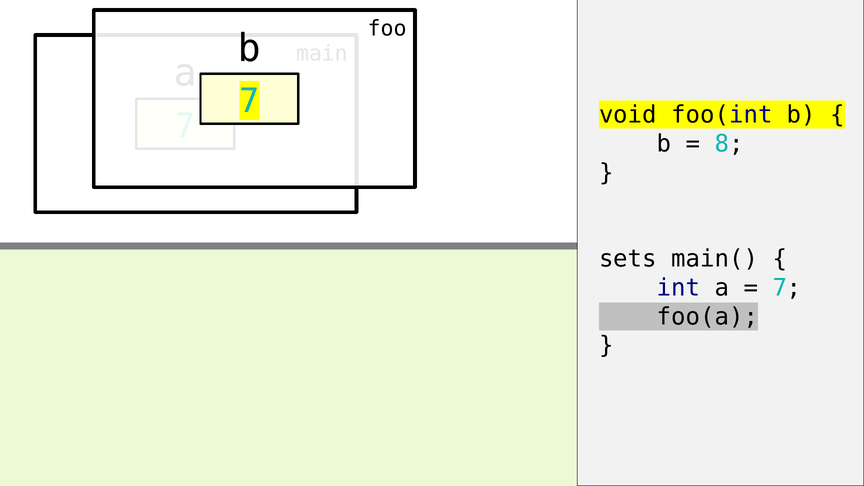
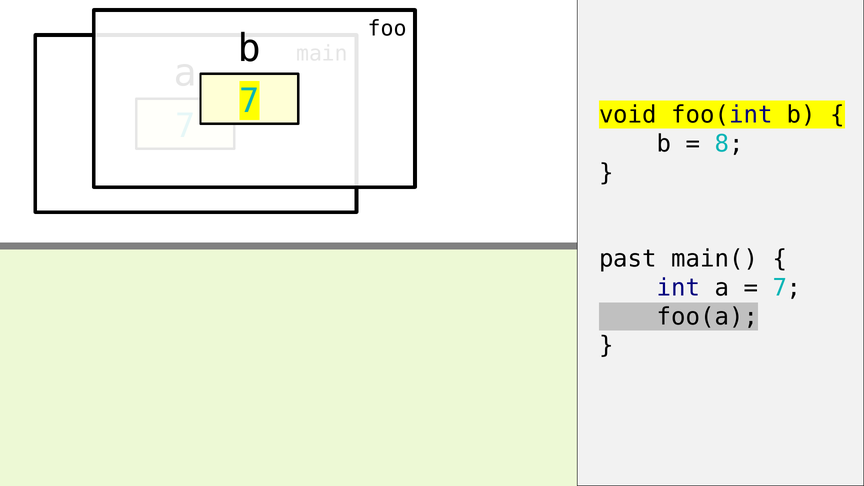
sets: sets -> past (628, 259)
